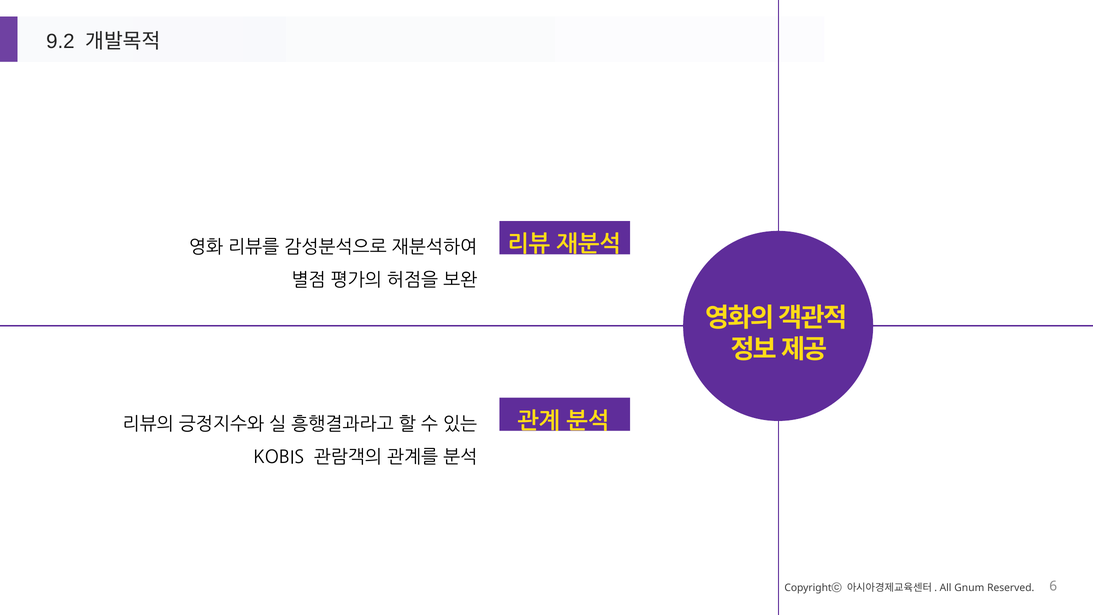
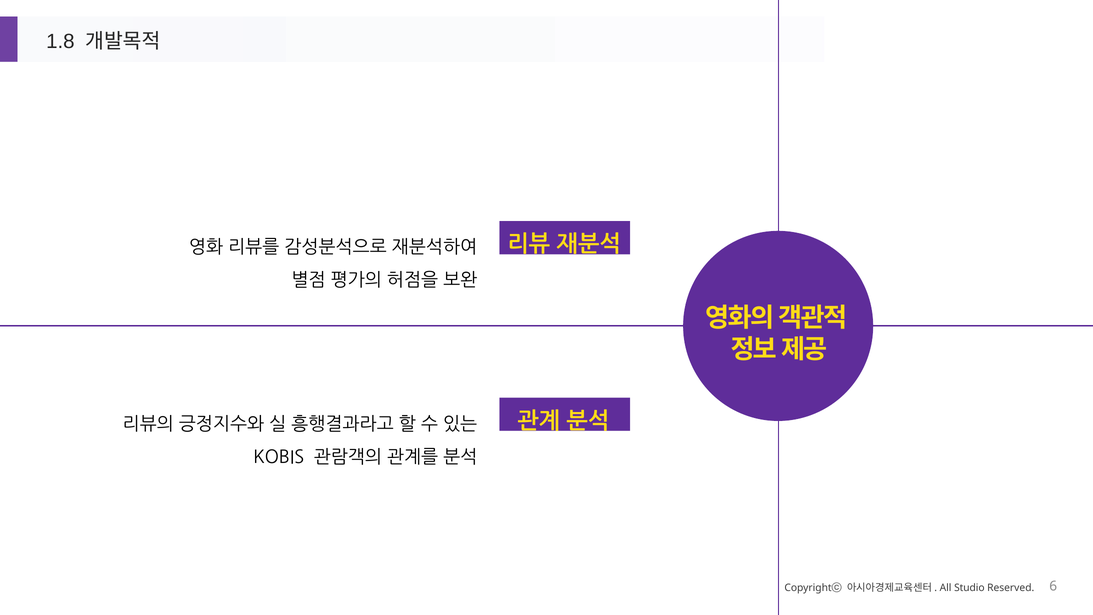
9.2: 9.2 -> 1.8 (60, 42)
Gnum: Gnum -> Studio (969, 588)
